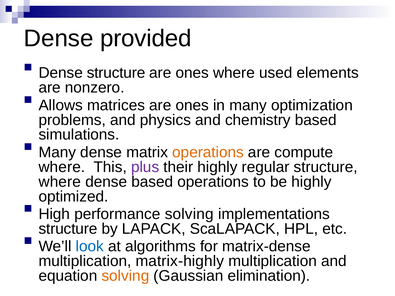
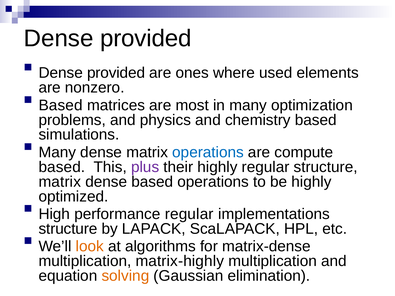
structure: structure -> provided (116, 73)
Allows: Allows -> Based (61, 105)
matrices are ones: ones -> most (192, 105)
operations colour: orange -> blue (208, 152)
where: where -> based (62, 167)
where: where -> matrix (60, 182)
performance solving: solving -> regular (189, 214)
look colour: blue -> orange (90, 247)
